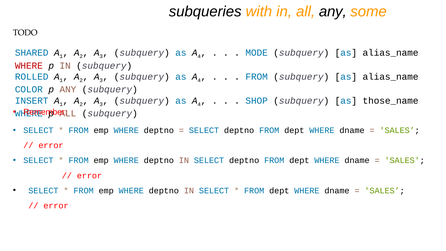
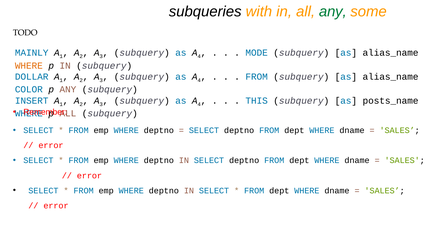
any colour: black -> green (333, 12)
SHARED: SHARED -> MAINLY (32, 53)
WHERE colour: red -> orange (29, 66)
ROLLED: ROLLED -> DOLLAR (32, 77)
SHOP: SHOP -> THIS (257, 101)
those_name: those_name -> posts_name (391, 101)
